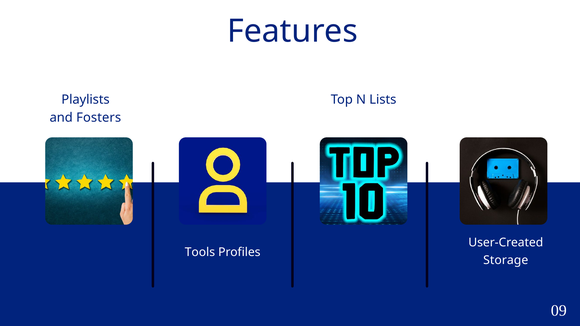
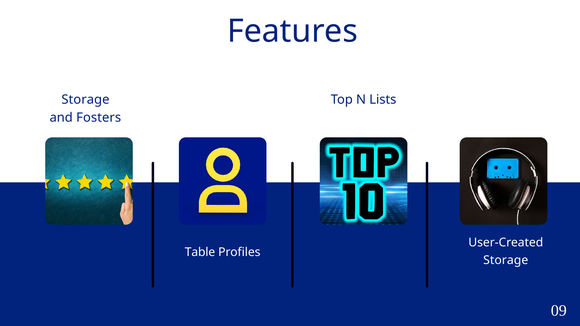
Playlists: Playlists -> Storage (85, 100)
Tools: Tools -> Table (200, 252)
